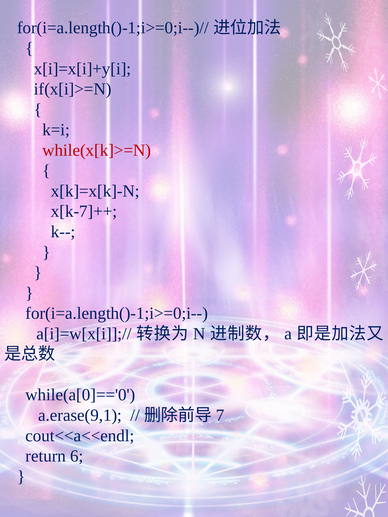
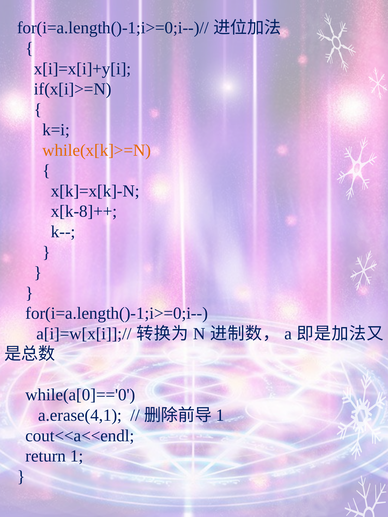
while(x[k]>=N colour: red -> orange (97, 150)
x[k-7]++: x[k-7]++ -> x[k-8]++ (84, 212)
a.erase(9,1: a.erase(9,1 -> a.erase(4,1 (80, 416)
7: 7 -> 1 (220, 416)
return 6: 6 -> 1 (77, 456)
